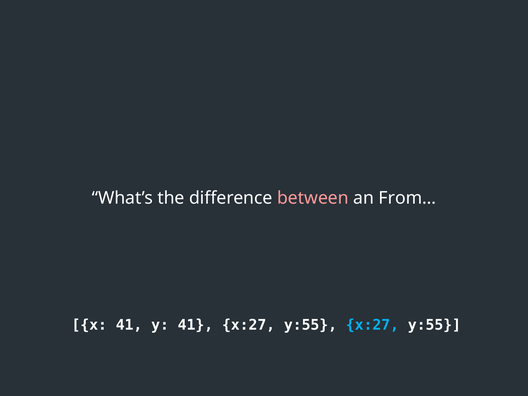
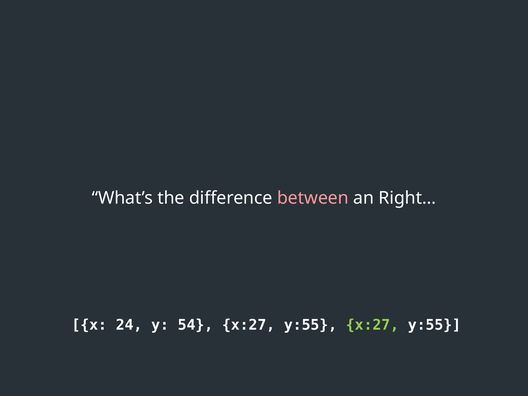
From…: From… -> Right… (407, 198)
x 41: 41 -> 24 (129, 325)
y 41: 41 -> 54 (195, 325)
x:27 colour: light blue -> light green (372, 325)
